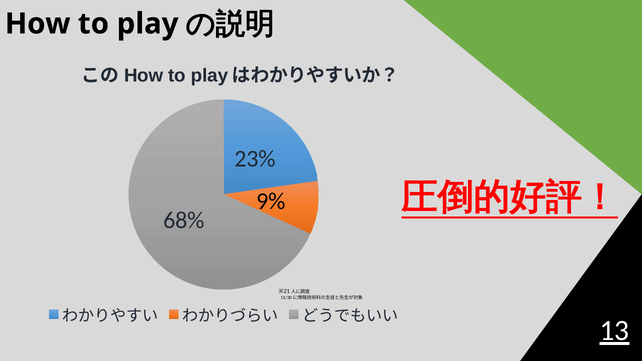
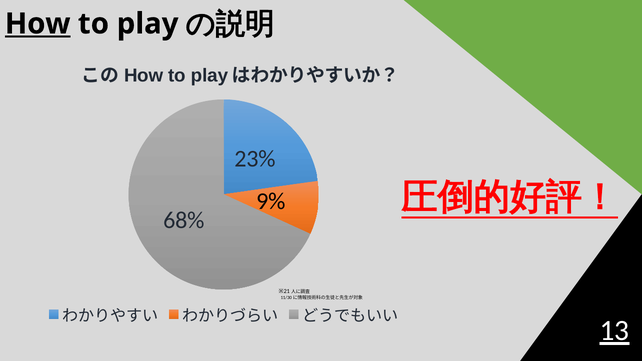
How underline: none -> present (38, 24)
